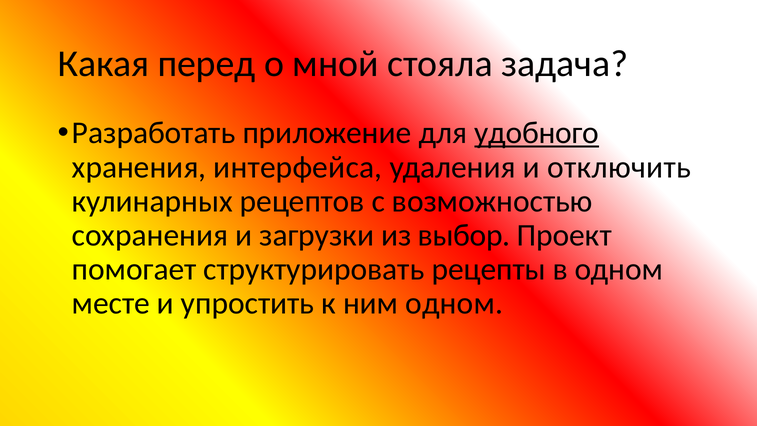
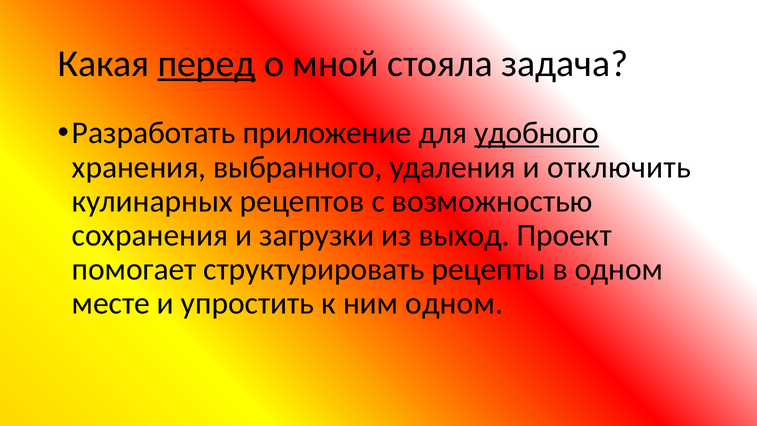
перед underline: none -> present (207, 64)
интерфейса: интерфейса -> выбранного (298, 167)
выбор: выбор -> выход (464, 235)
